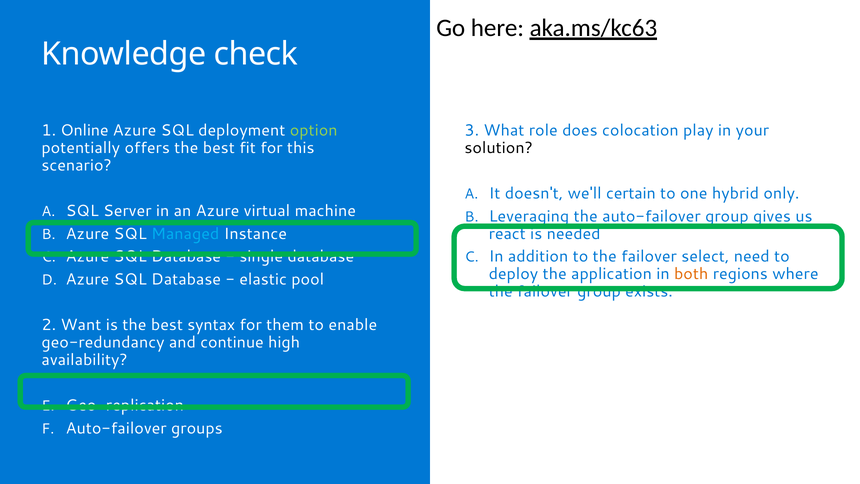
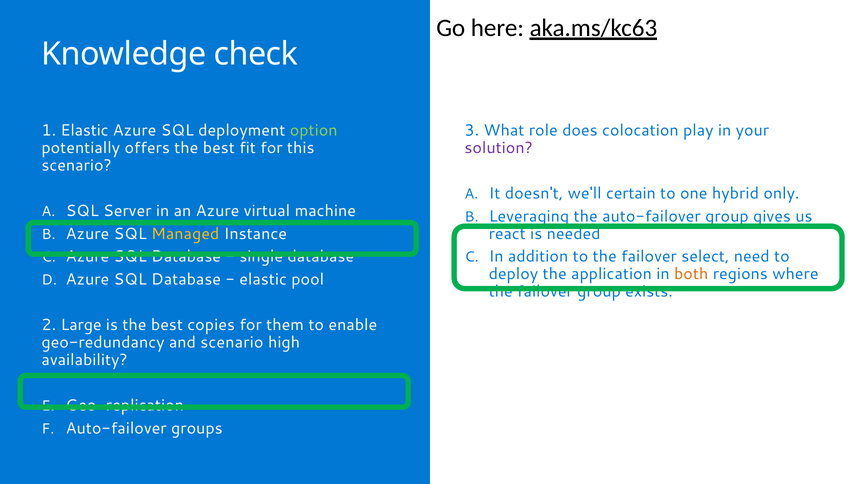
1 Online: Online -> Elastic (85, 130)
solution colour: black -> purple (499, 148)
Managed colour: light blue -> yellow (185, 234)
Want: Want -> Large (81, 325)
syntax: syntax -> copies (211, 325)
and continue: continue -> scenario (232, 342)
